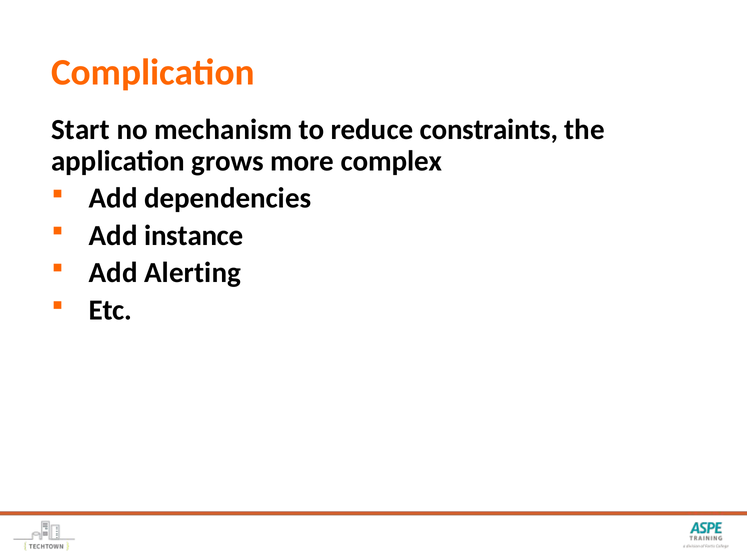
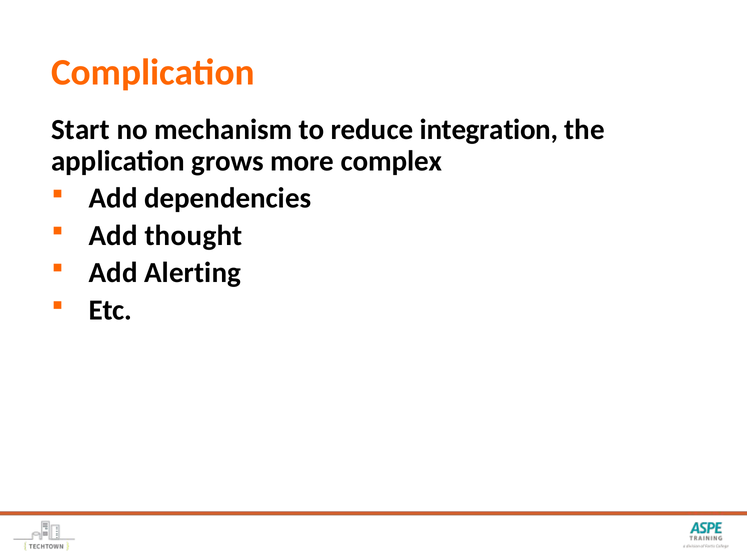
constraints: constraints -> integration (489, 130)
instance: instance -> thought (194, 236)
